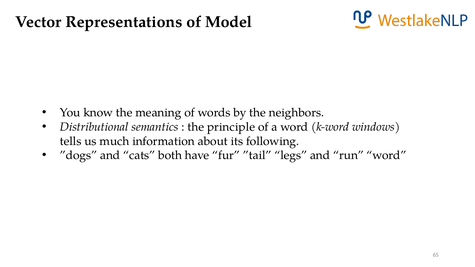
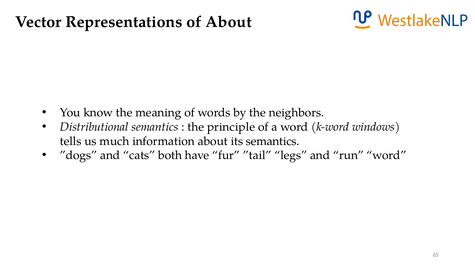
of Model: Model -> About (229, 22)
its following: following -> semantics (273, 141)
